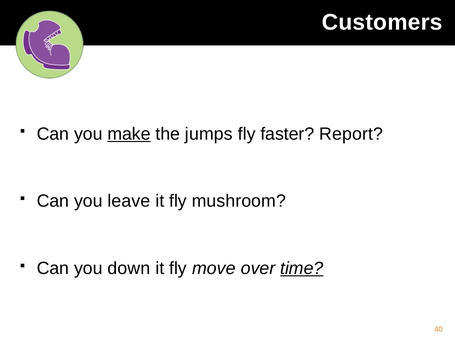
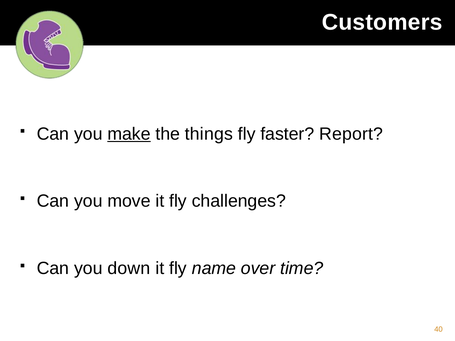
jumps: jumps -> things (209, 134)
leave: leave -> move (129, 201)
mushroom: mushroom -> challenges (239, 201)
move: move -> name (214, 269)
time underline: present -> none (302, 269)
